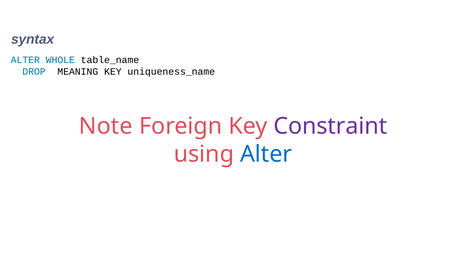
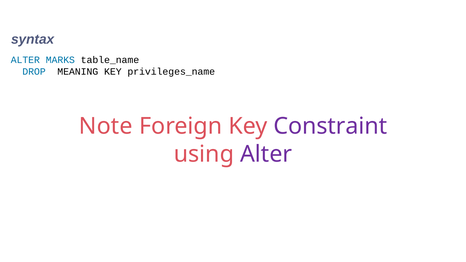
WHOLE: WHOLE -> MARKS (60, 60)
uniqueness_name: uniqueness_name -> privileges_name (171, 72)
Alter colour: blue -> purple (266, 154)
